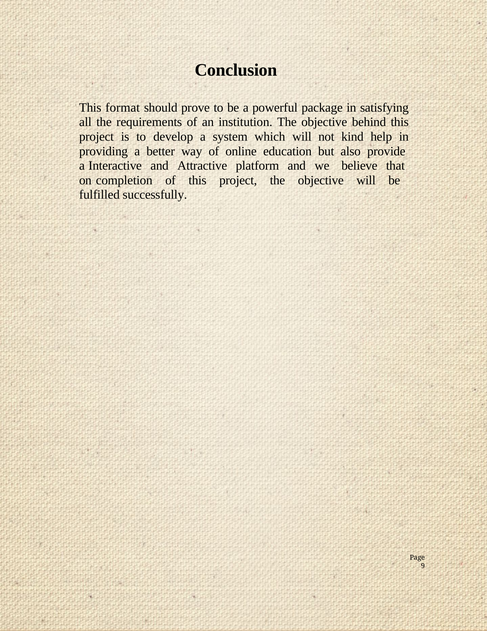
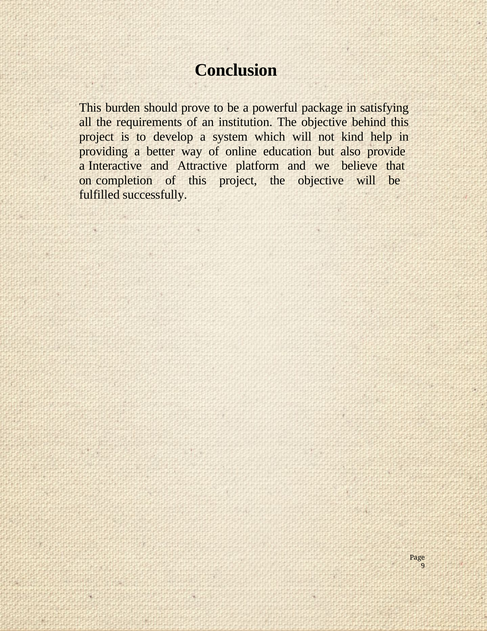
format: format -> burden (123, 107)
